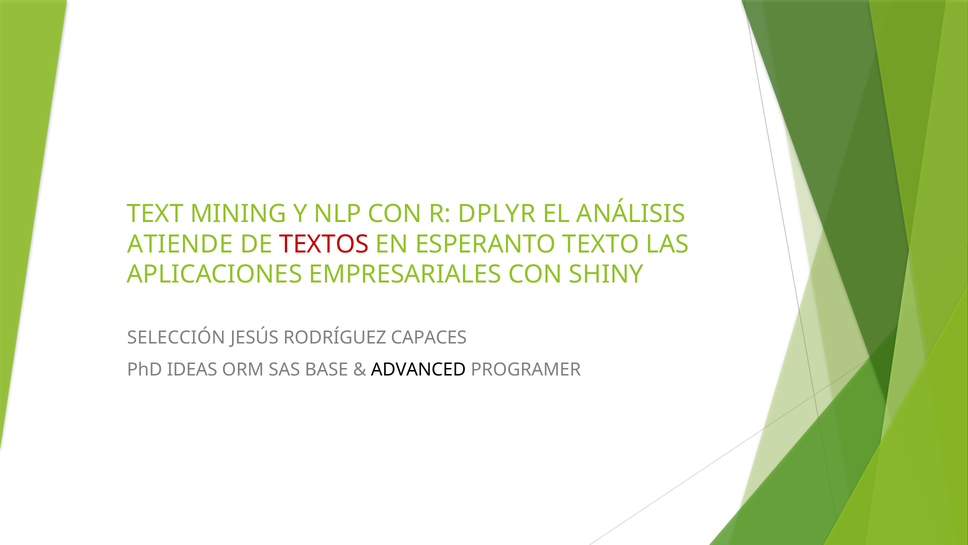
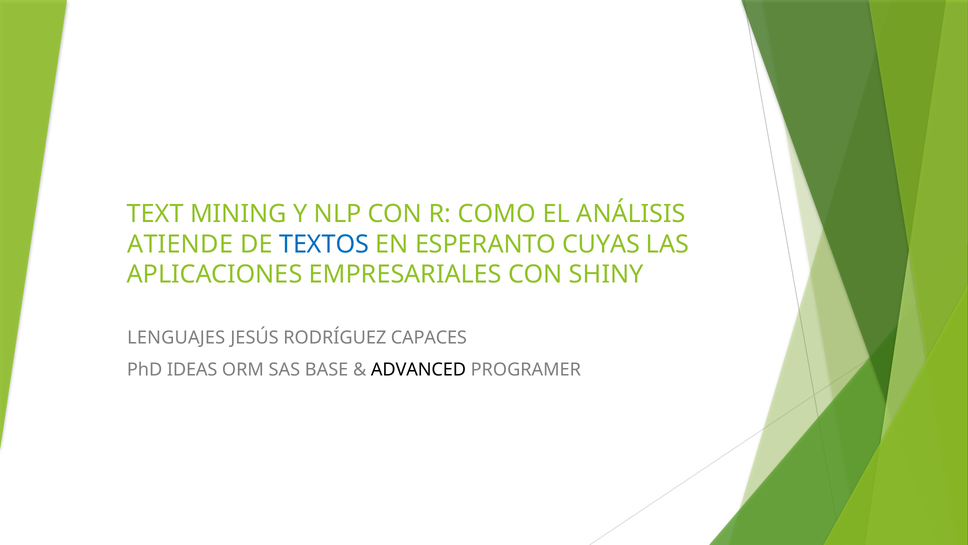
DPLYR: DPLYR -> COMO (497, 214)
TEXTOS colour: red -> blue (324, 244)
TEXTO: TEXTO -> CUYAS (601, 244)
SELECCIÓN: SELECCIÓN -> LENGUAJES (176, 337)
